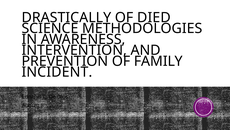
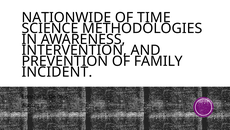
DRASTICALLY: DRASTICALLY -> NATIONWIDE (66, 17)
DIED: DIED -> TIME (154, 17)
